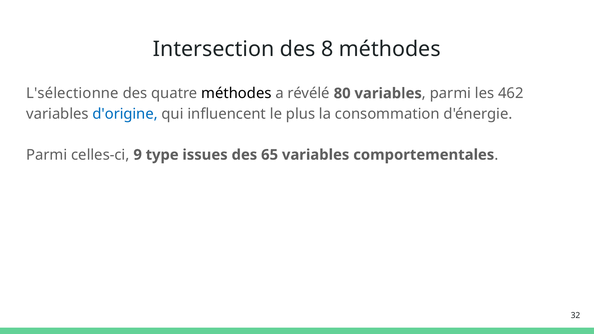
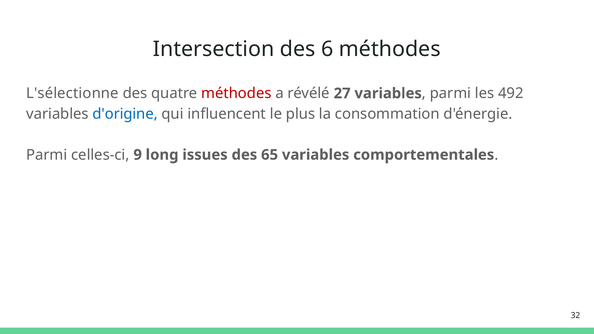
8: 8 -> 6 (327, 49)
méthodes colour: black -> red (236, 93)
80: 80 -> 27 (342, 93)
462: 462 -> 492 (511, 93)
type: type -> long (162, 155)
